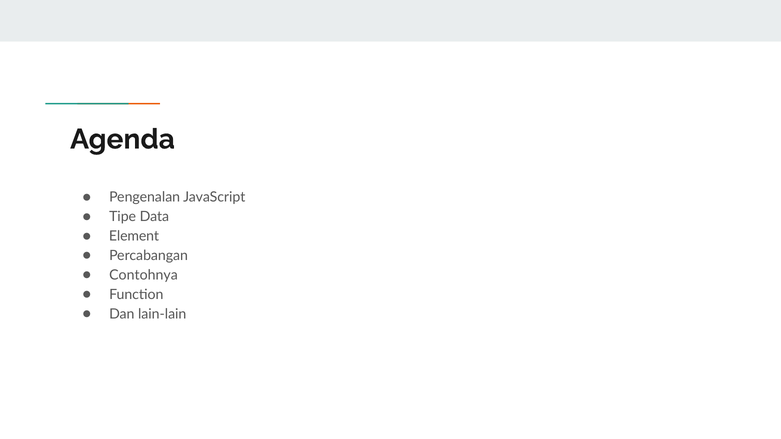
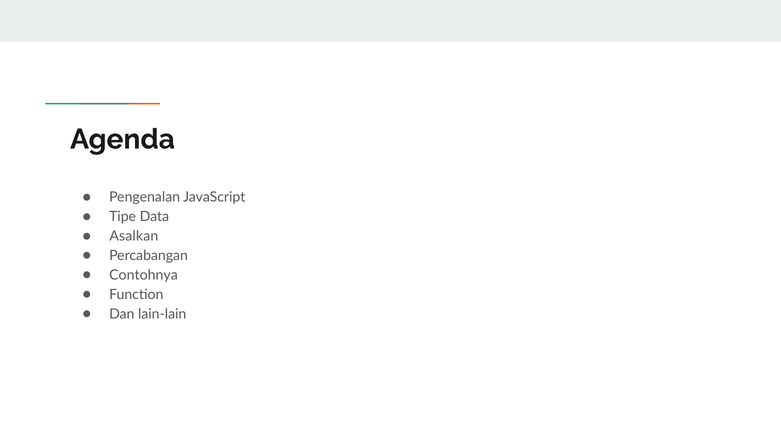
Element: Element -> Asalkan (134, 236)
